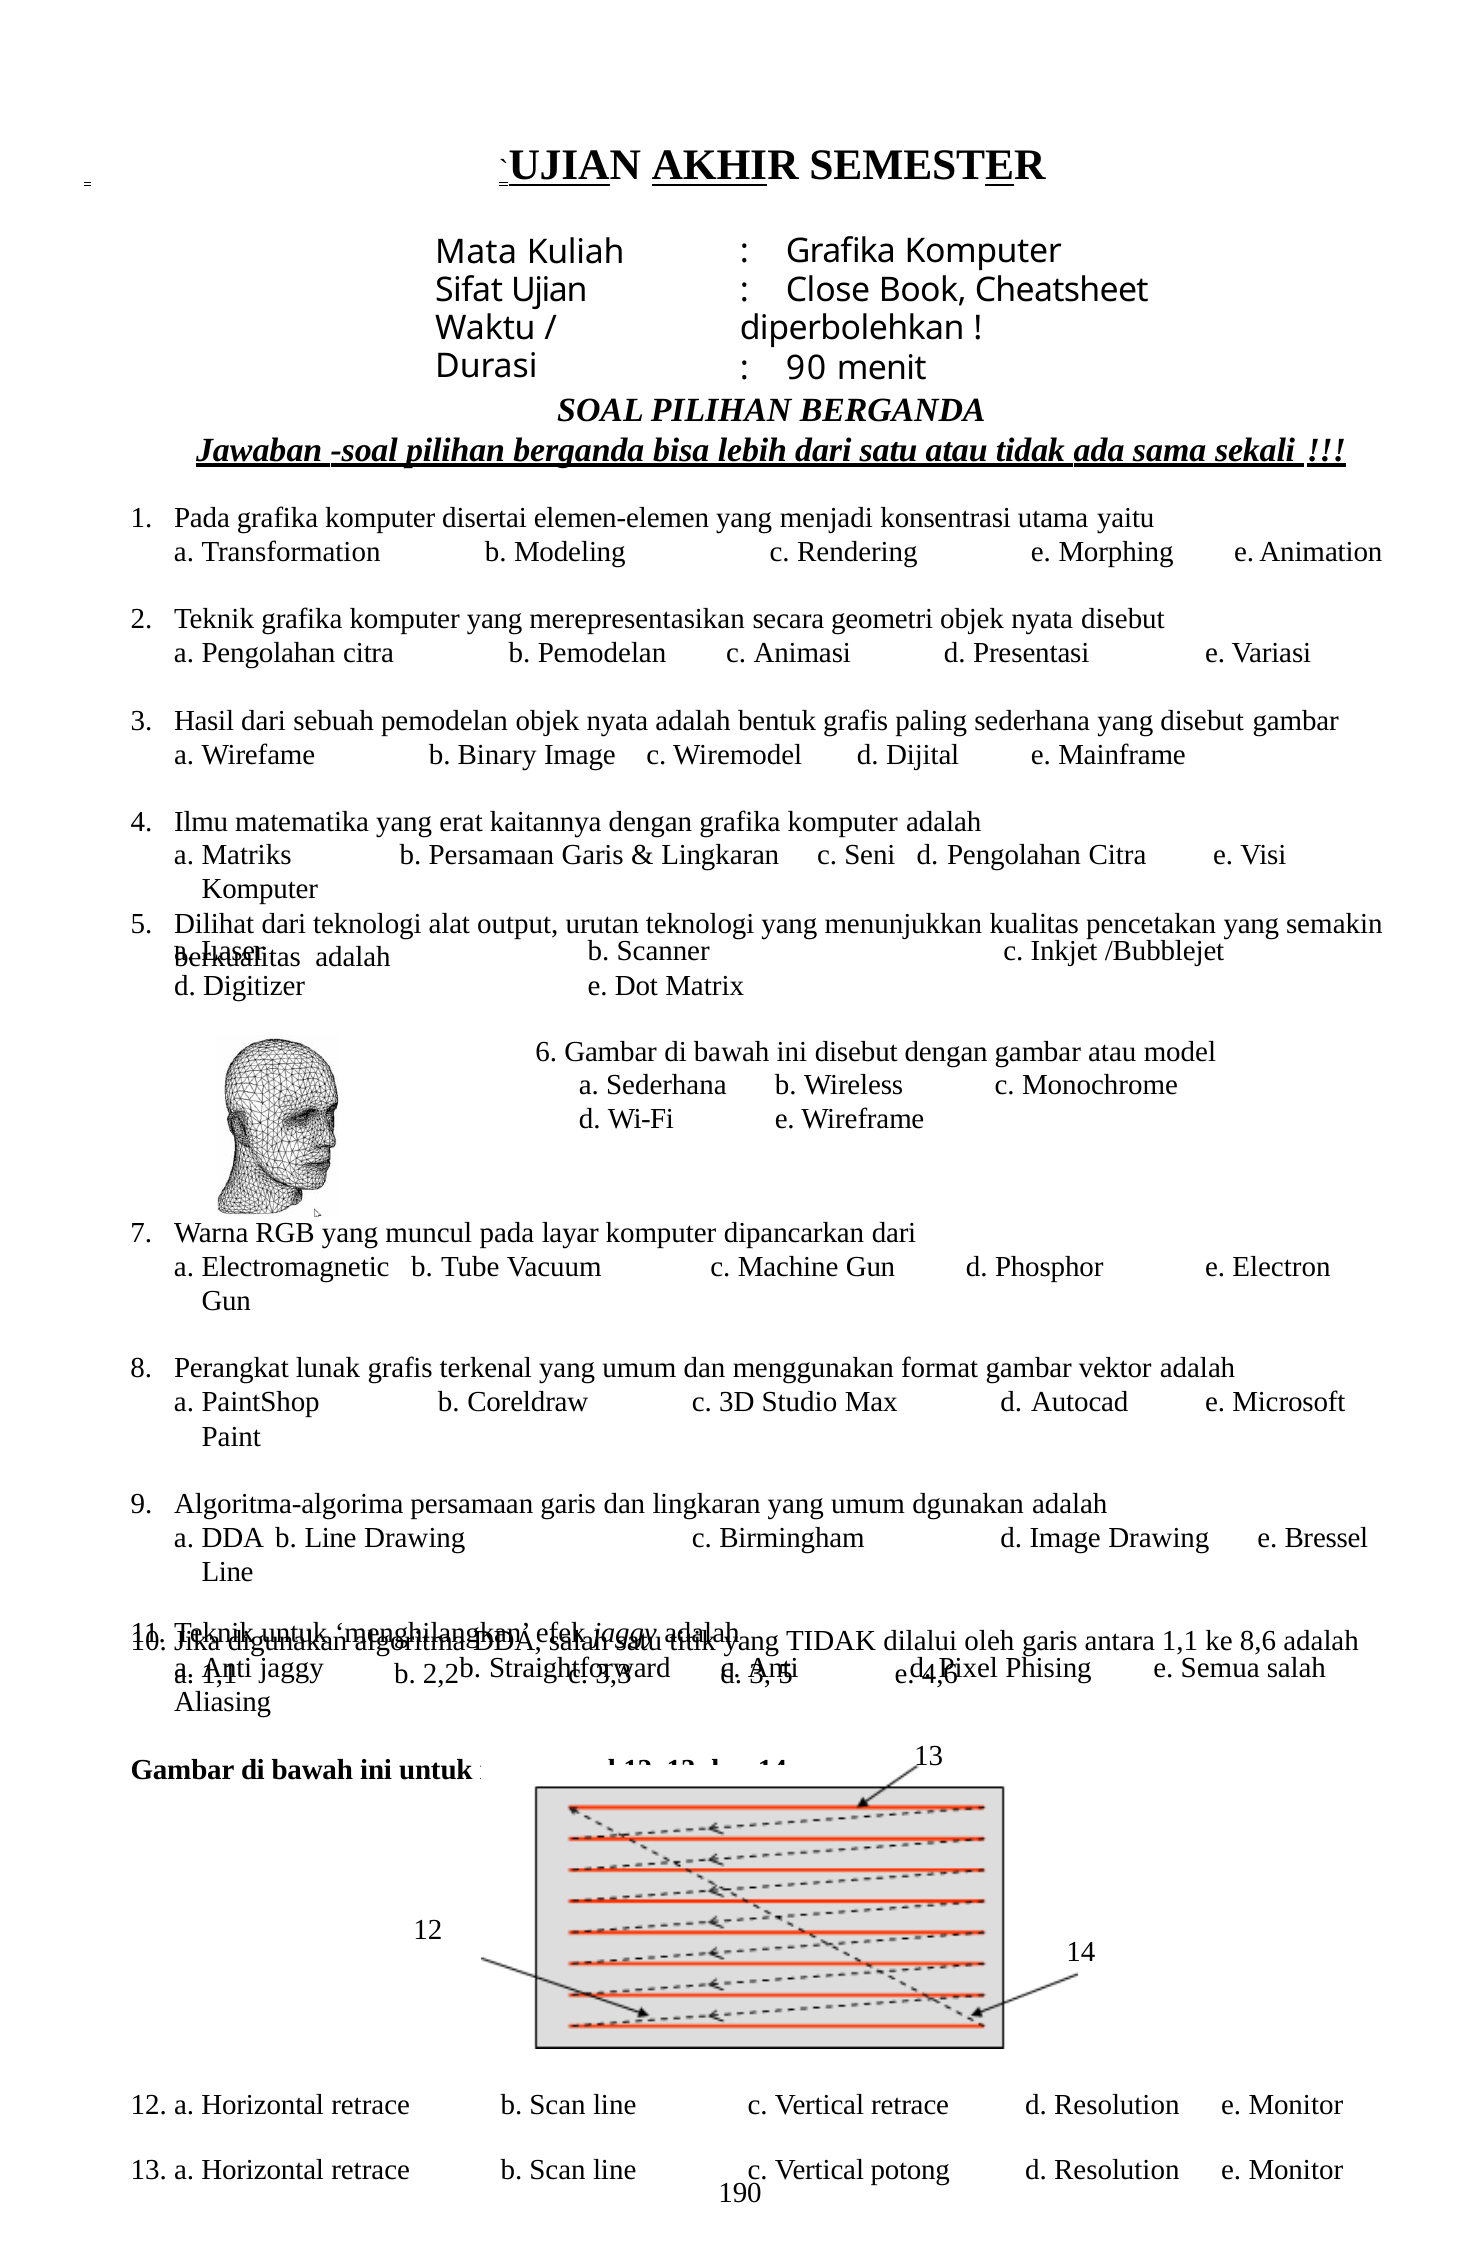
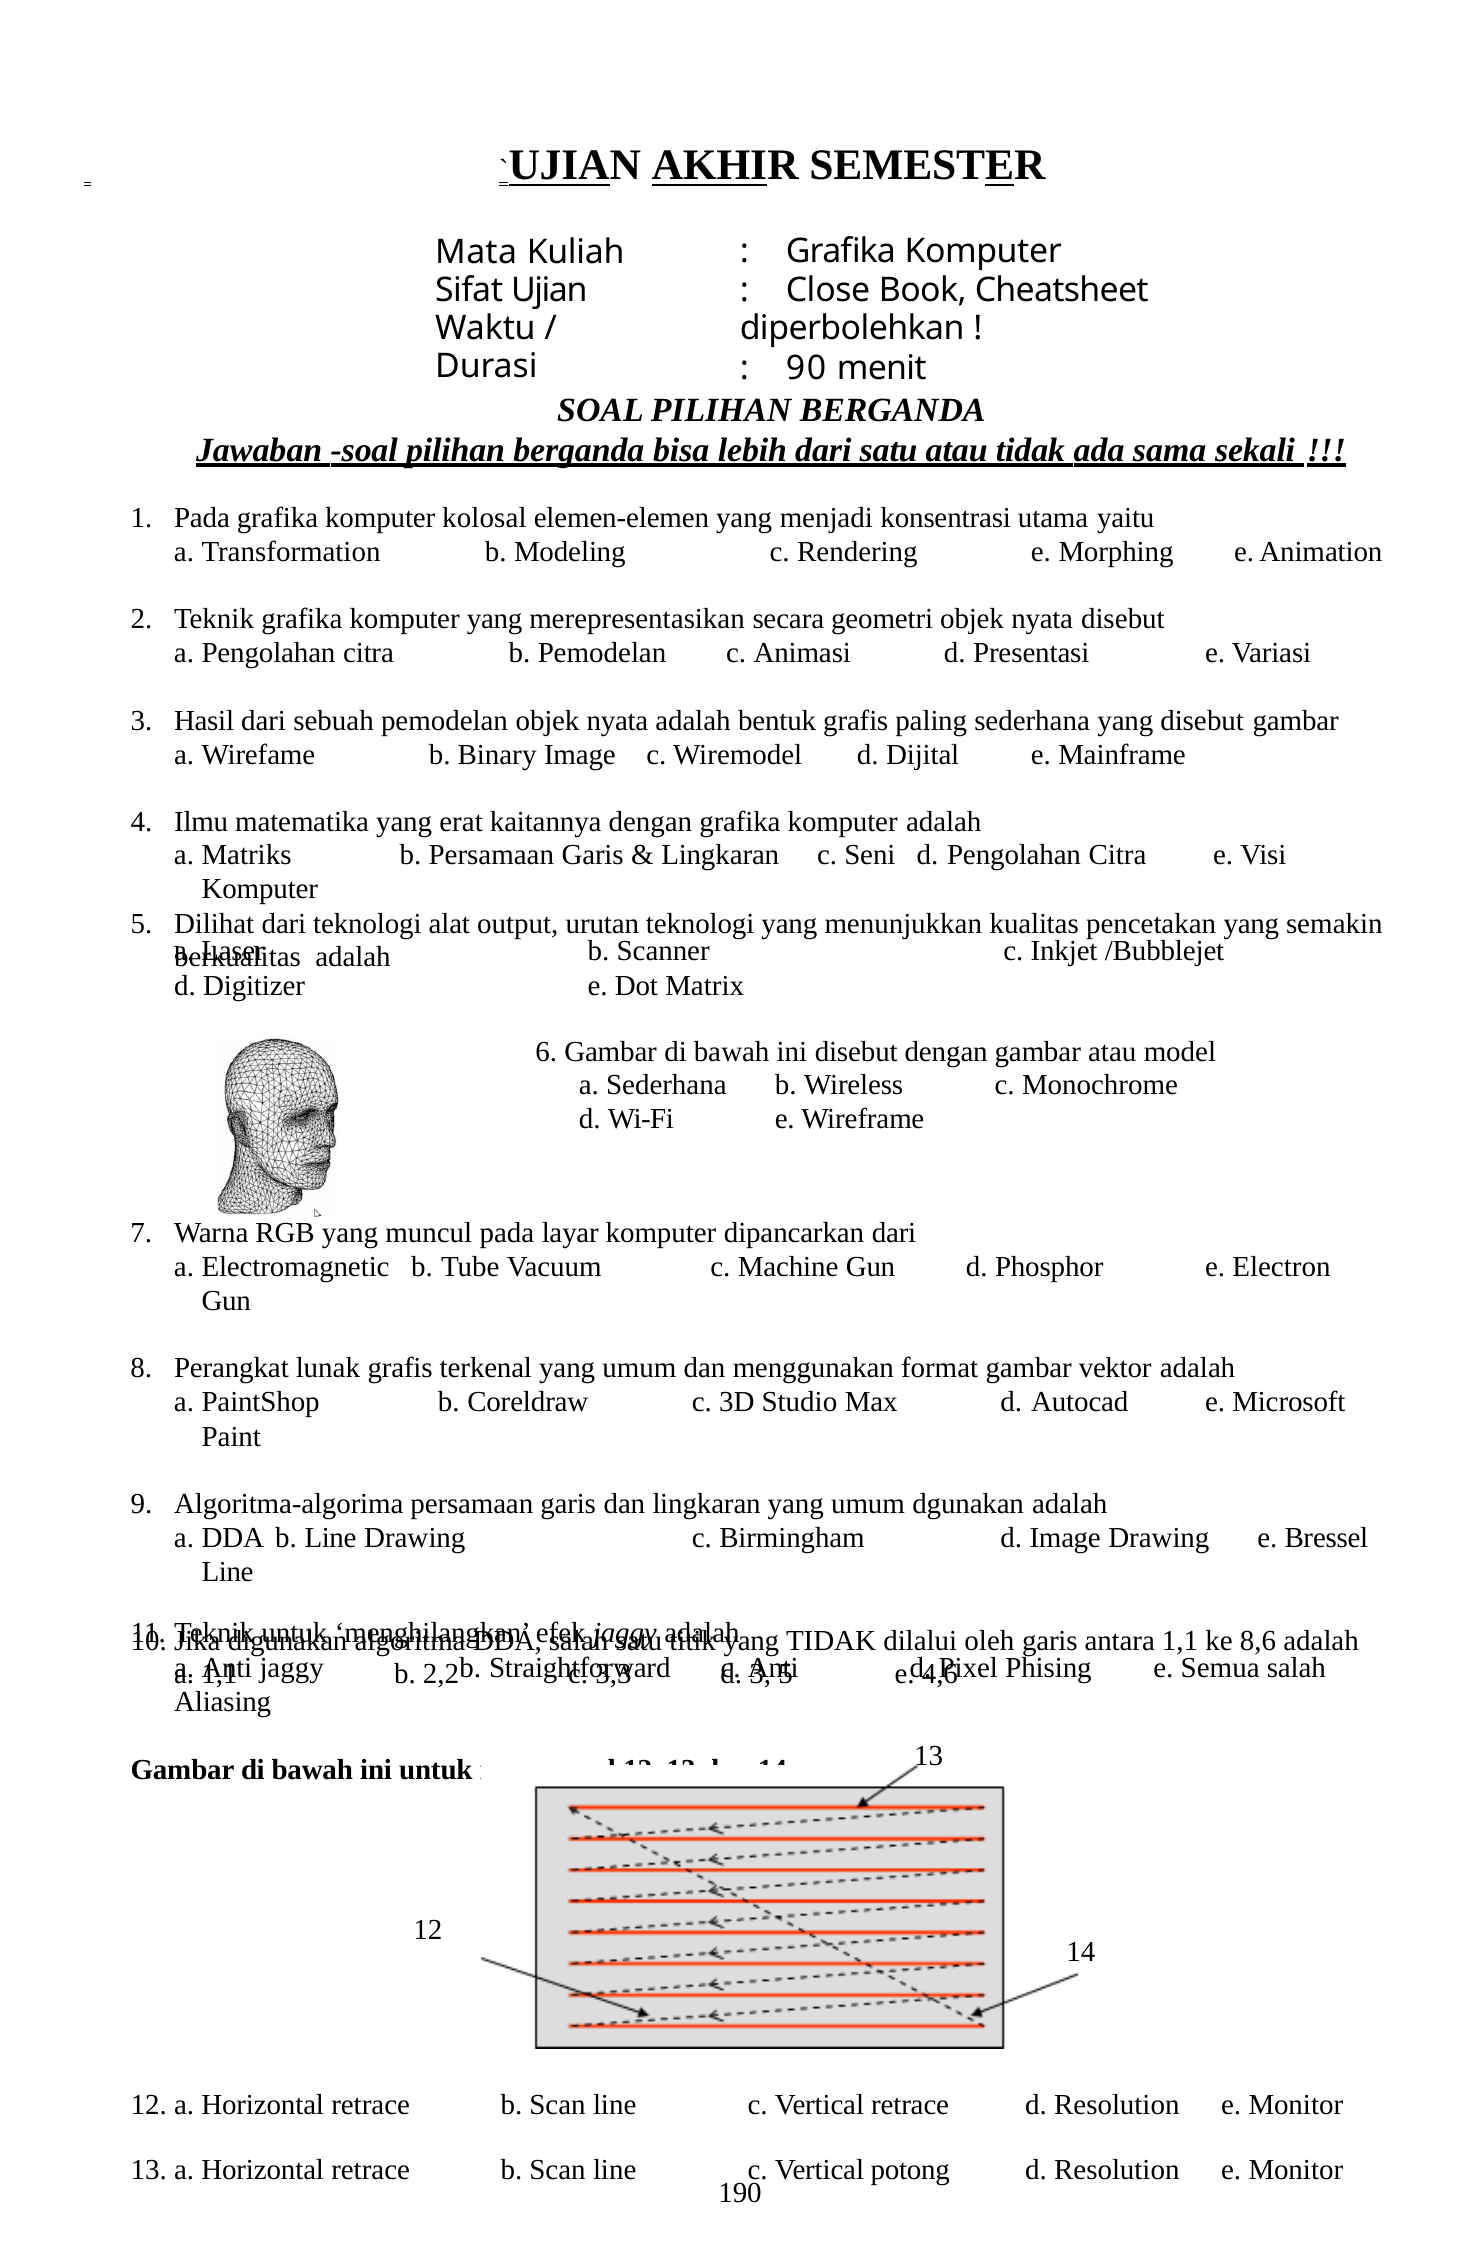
disertai: disertai -> kolosal (484, 517)
